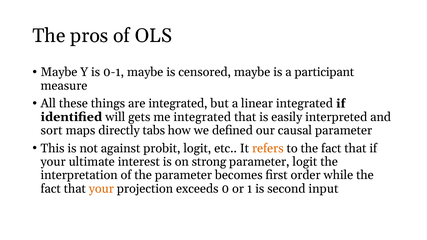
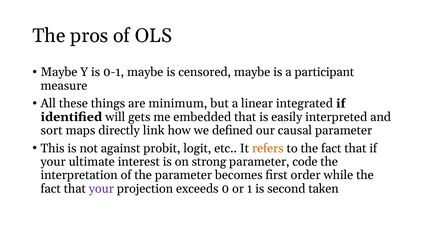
are integrated: integrated -> minimum (178, 104)
me integrated: integrated -> embedded (202, 117)
tabs: tabs -> link (154, 130)
parameter logit: logit -> code (305, 162)
your colour: orange -> purple (101, 189)
input: input -> taken (324, 189)
